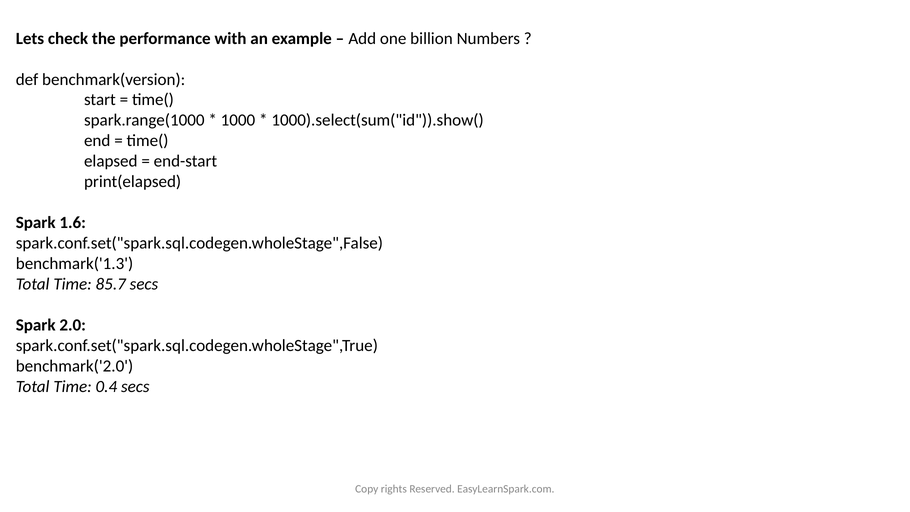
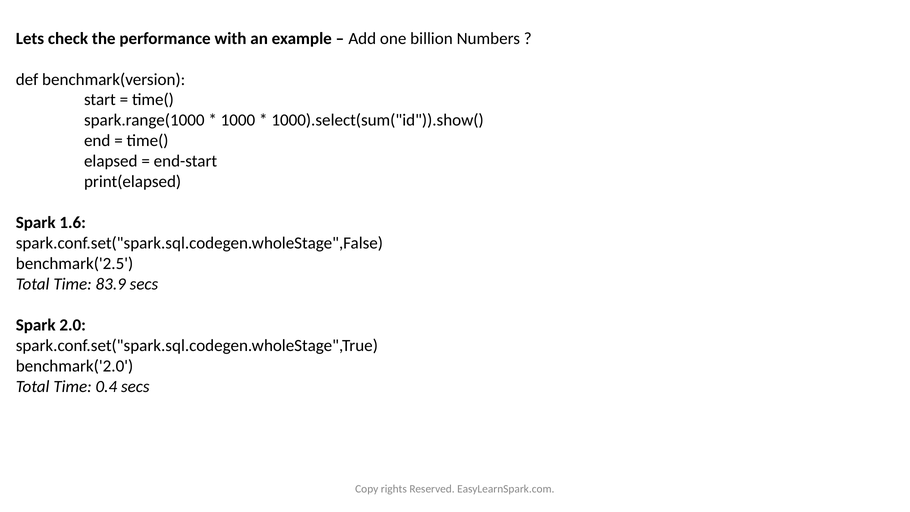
benchmark('1.3: benchmark('1.3 -> benchmark('2.5 (75, 264)
85.7: 85.7 -> 83.9 (111, 284)
